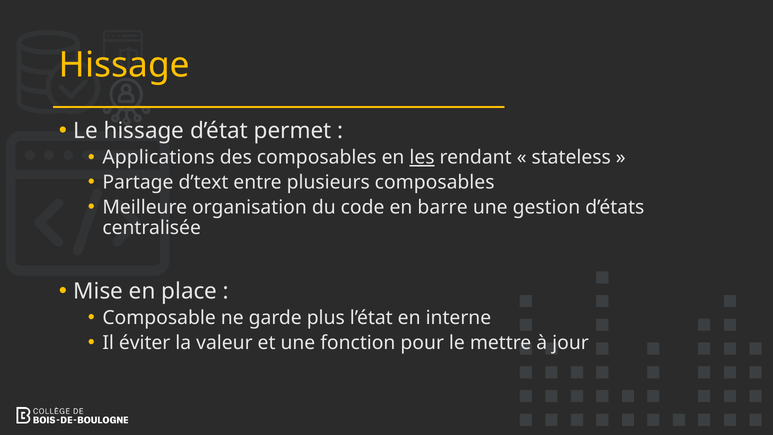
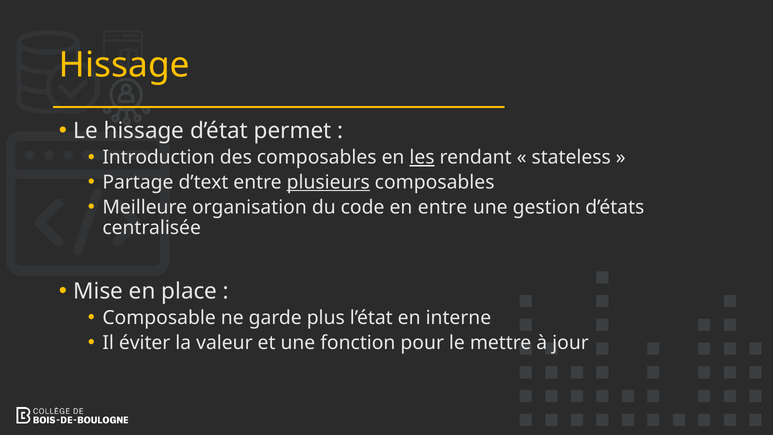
Applications: Applications -> Introduction (159, 157)
plusieurs underline: none -> present (328, 182)
en barre: barre -> entre (443, 207)
